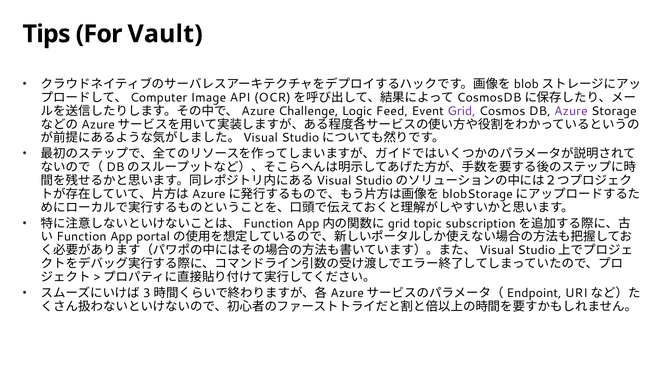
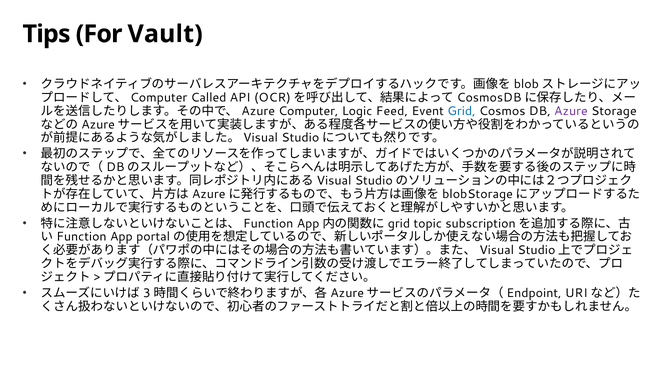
Image: Image -> Called (209, 98)
Challenge: Challenge -> Computer (308, 111)
Grid colour: purple -> blue (461, 111)
